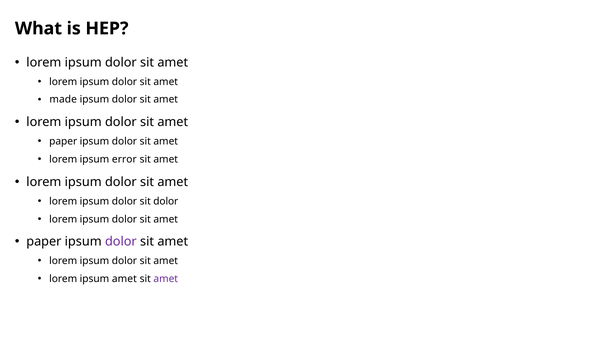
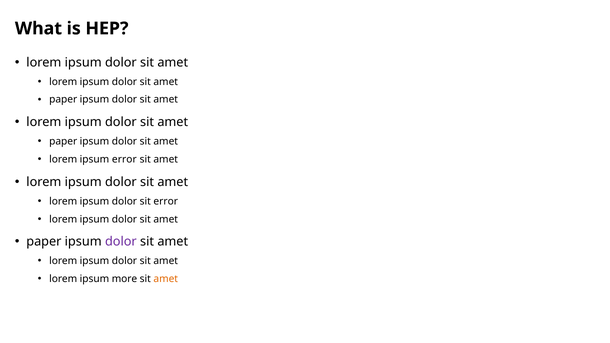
made: made -> paper (63, 100)
sit dolor: dolor -> error (166, 201)
ipsum amet: amet -> more (124, 279)
amet colour: purple -> orange (166, 279)
